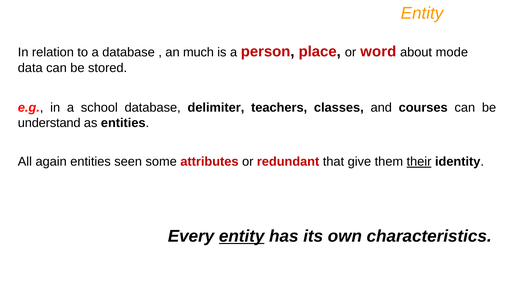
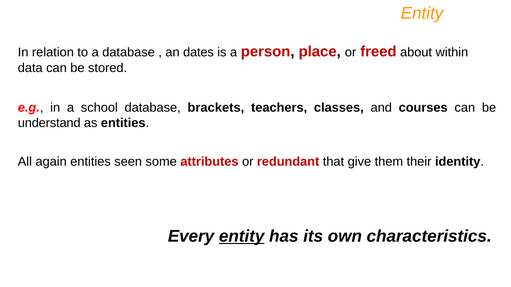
much: much -> dates (198, 52)
word: word -> freed (378, 52)
mode: mode -> within (452, 52)
delimiter: delimiter -> brackets (216, 108)
their underline: present -> none (419, 162)
